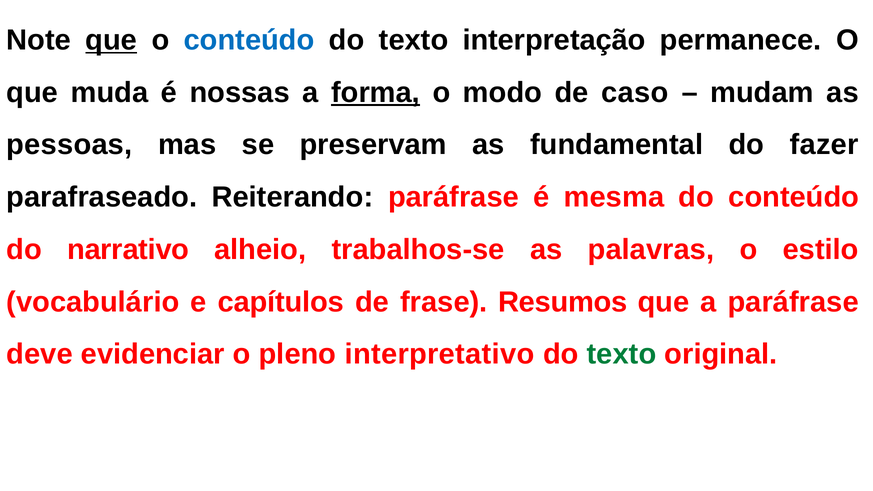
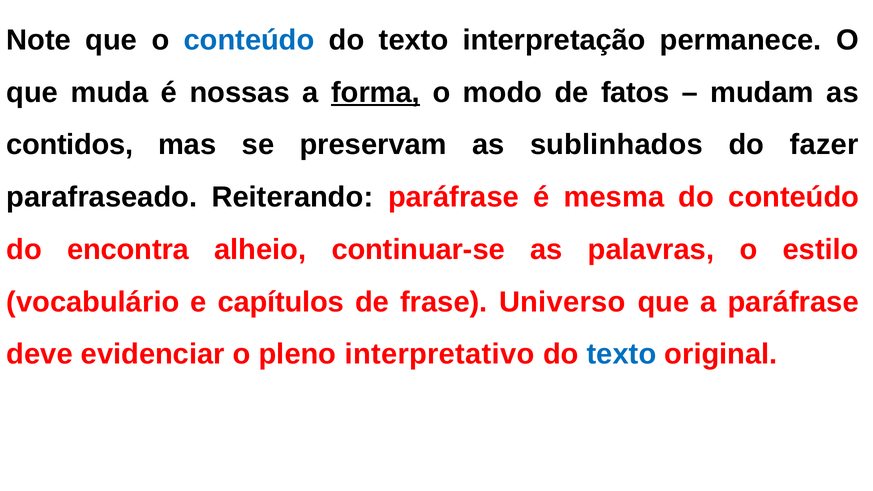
que underline: present -> none (111, 40)
caso: caso -> fatos (635, 93)
pessoas: pessoas -> contidos (70, 145)
fundamental: fundamental -> sublinhados (617, 145)
narrativo: narrativo -> encontra (128, 250)
trabalhos-se: trabalhos-se -> continuar-se (418, 250)
Resumos: Resumos -> Universo (562, 302)
texto colour: green -> blue (622, 354)
